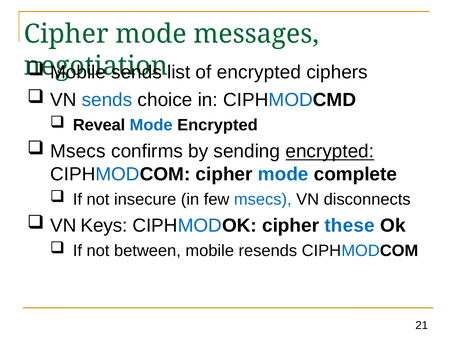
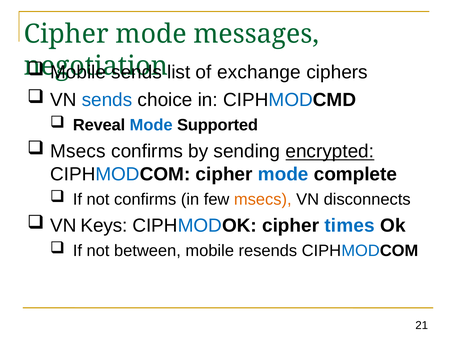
of encrypted: encrypted -> exchange (259, 72)
Mode Encrypted: Encrypted -> Supported (218, 125)
not insecure: insecure -> confirms (145, 199)
msecs colour: blue -> orange (263, 199)
these: these -> times (350, 226)
